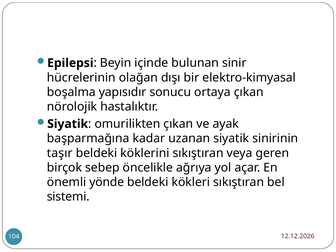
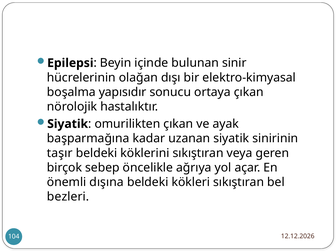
yönde: yönde -> dışına (107, 182)
sistemi: sistemi -> bezleri (68, 197)
